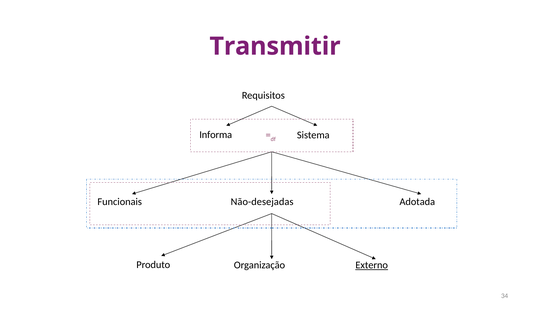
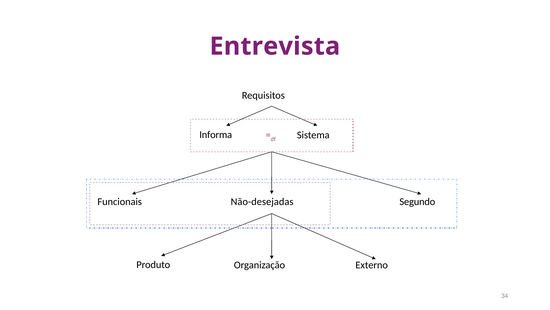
Transmitir: Transmitir -> Entrevista (275, 46)
Adotada: Adotada -> Segundo (417, 201)
Externo underline: present -> none (372, 265)
